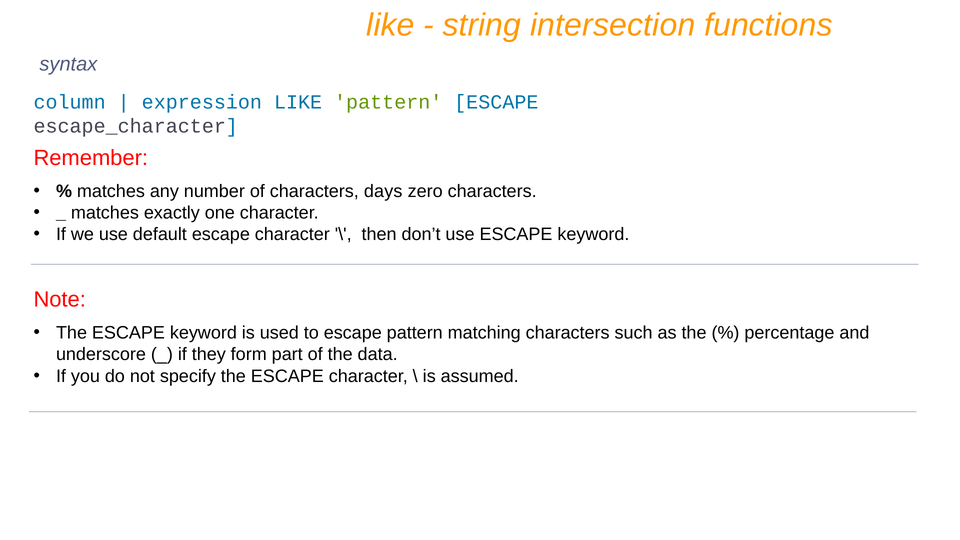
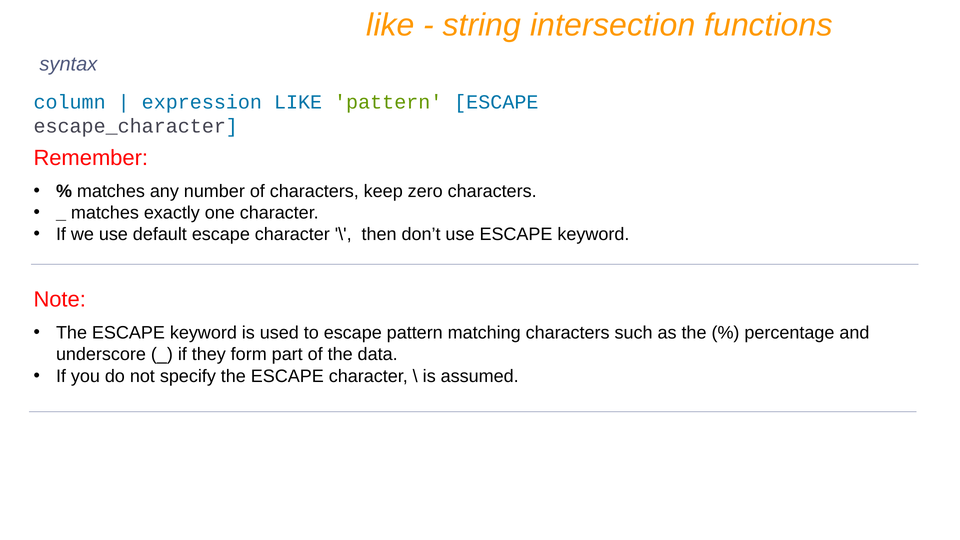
days: days -> keep (383, 191)
